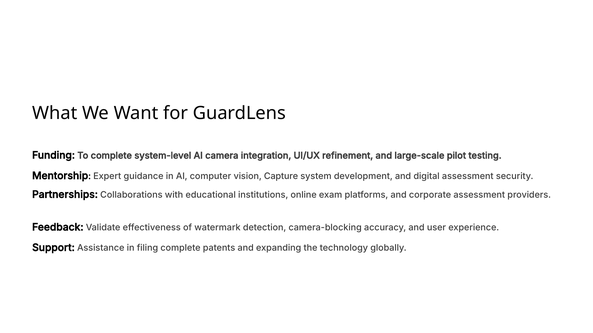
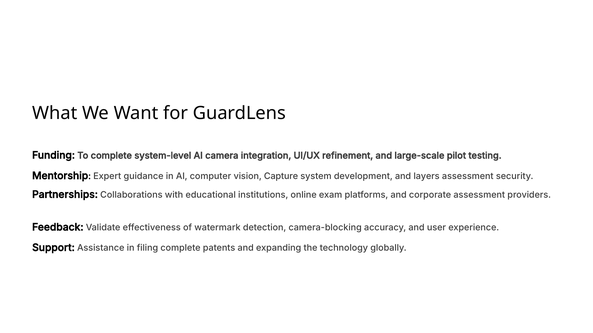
digital: digital -> layers (427, 176)
